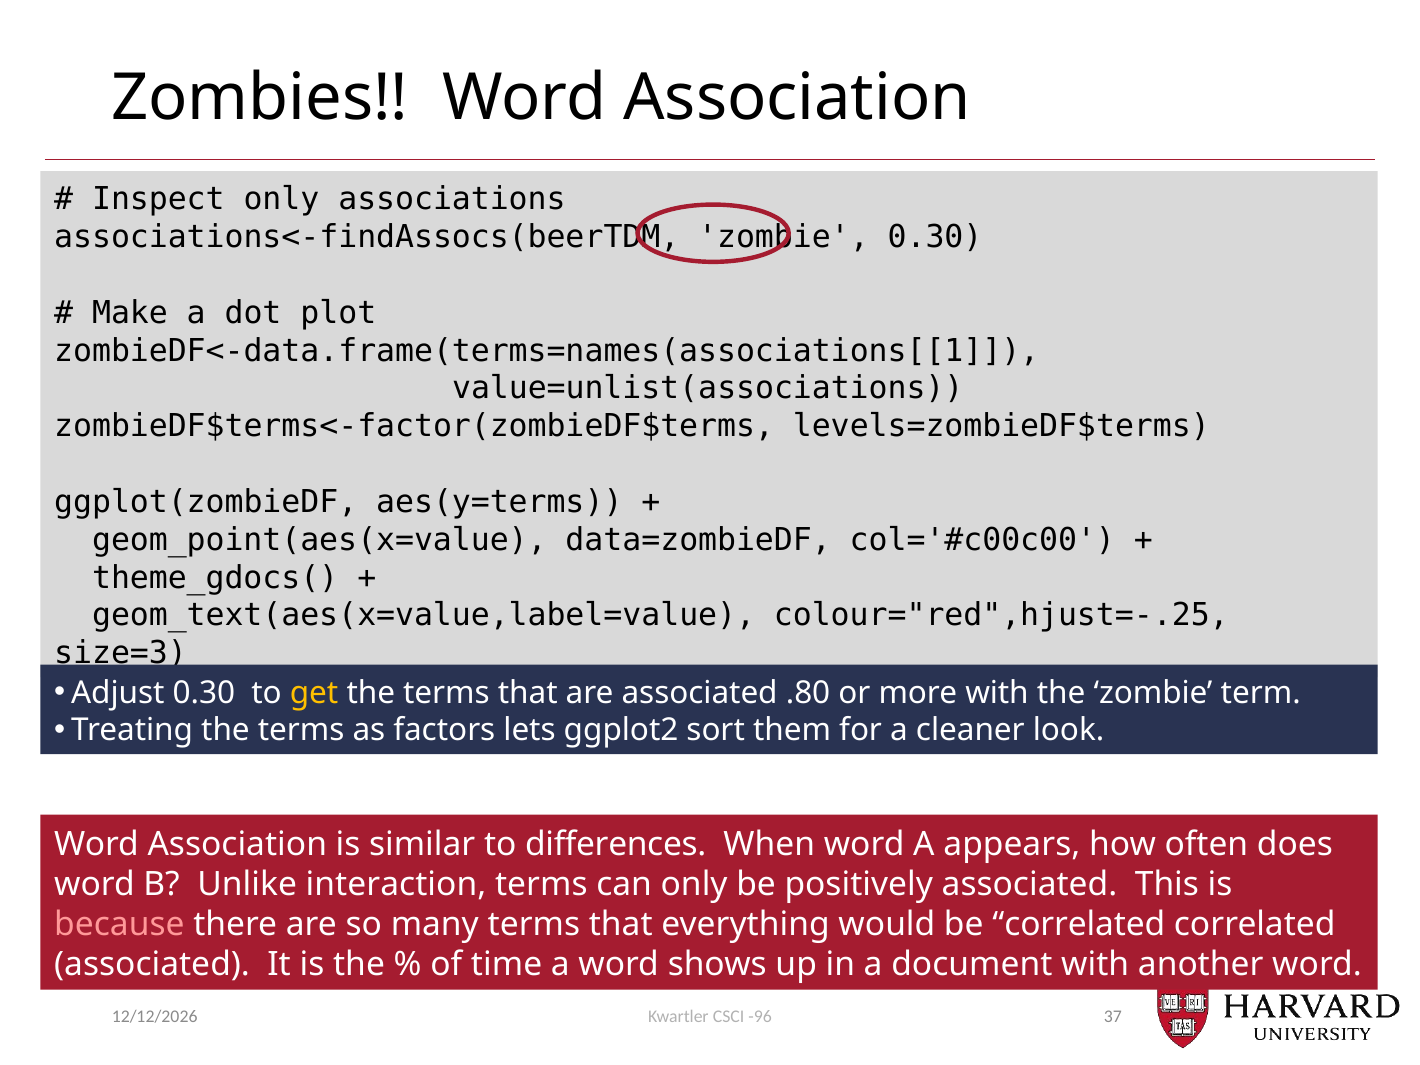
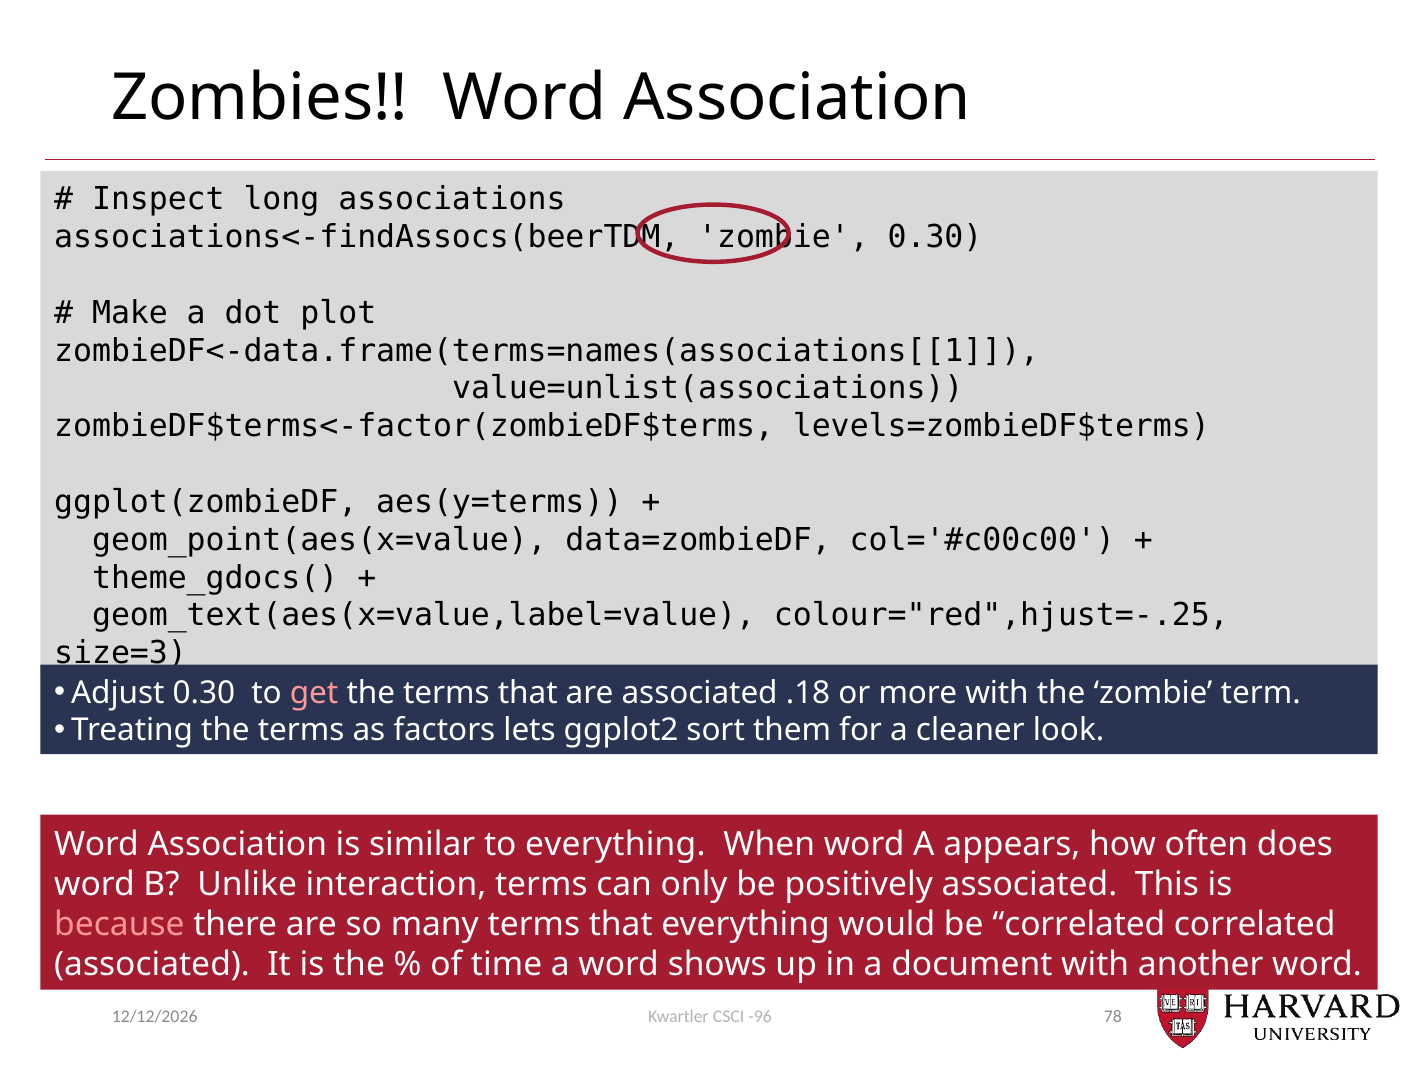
Inspect only: only -> long (281, 199)
get colour: yellow -> pink (314, 693)
.80: .80 -> .18 (808, 693)
to differences: differences -> everything (615, 844)
37: 37 -> 78 (1113, 1017)
